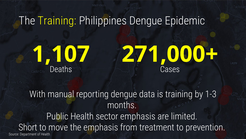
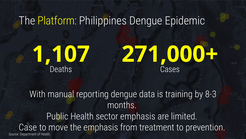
The Training: Training -> Platform (57, 21)
1-3: 1-3 -> 8-3 (211, 94)
Short: Short -> Case (28, 127)
